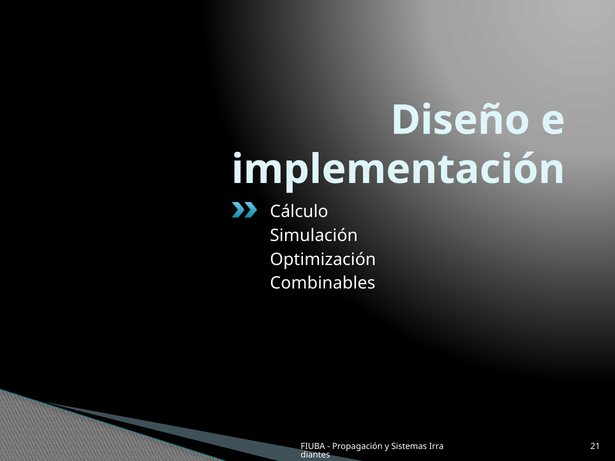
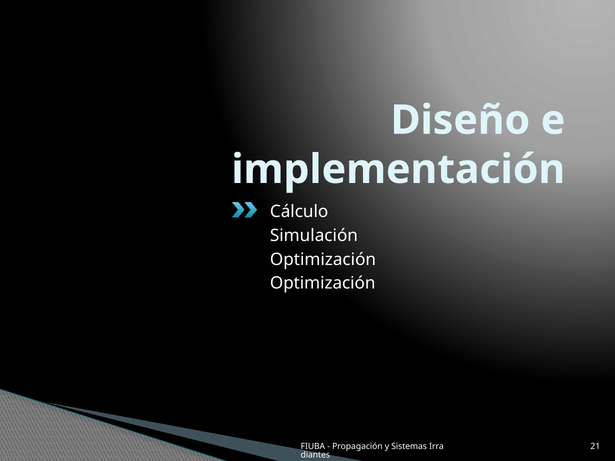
Combinables: Combinables -> Optimización (323, 283)
